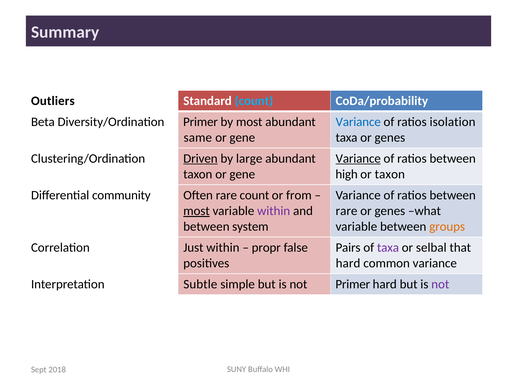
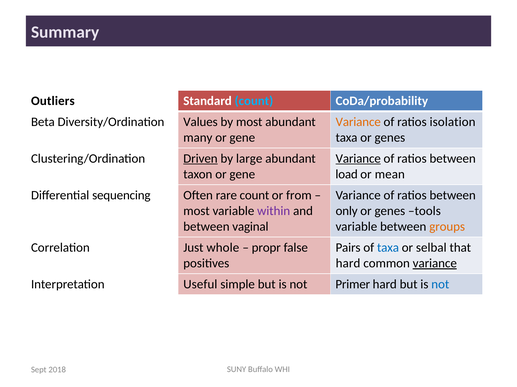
Diversity/Ordination Primer: Primer -> Values (200, 122)
Variance colour: blue -> orange (358, 122)
same: same -> many (198, 138)
high: high -> load (347, 175)
or taxon: taxon -> mean (390, 175)
community: community -> sequencing (121, 196)
most underline: present -> none (197, 211)
rare: rare -> only (347, 211)
what: what -> tools (424, 211)
system: system -> vaginal (250, 227)
Just within: within -> whole (223, 248)
taxa colour: purple -> blue (388, 248)
variance underline: none -> present (435, 264)
Subtle: Subtle -> Useful (200, 285)
not colour: purple -> blue (440, 285)
